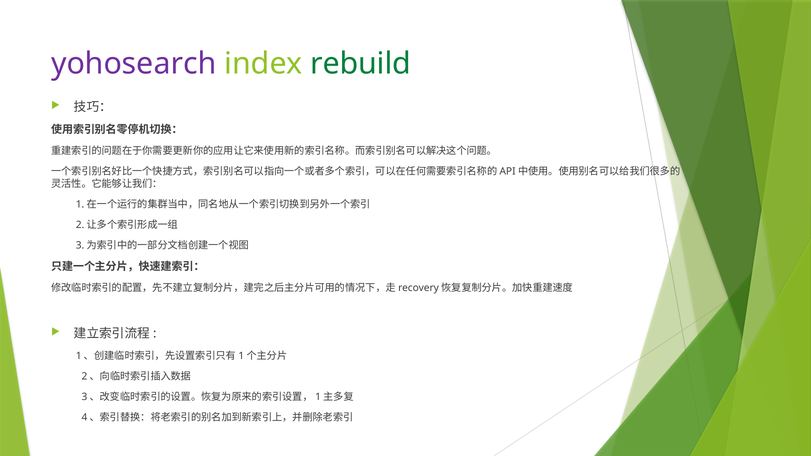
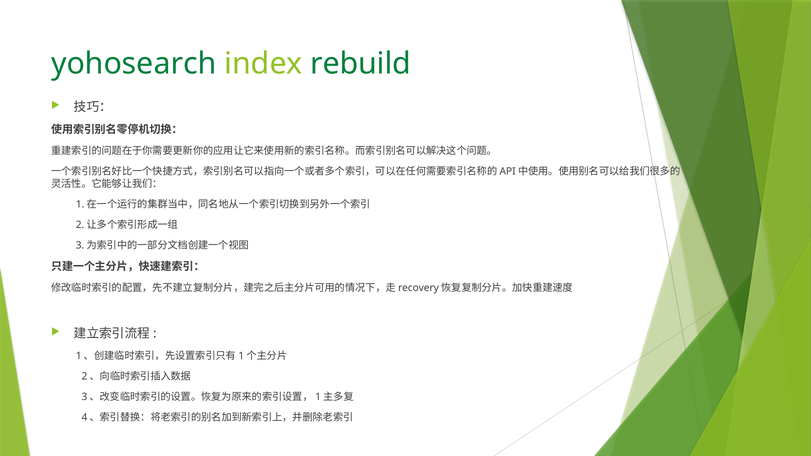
yohosearch colour: purple -> green (134, 64)
